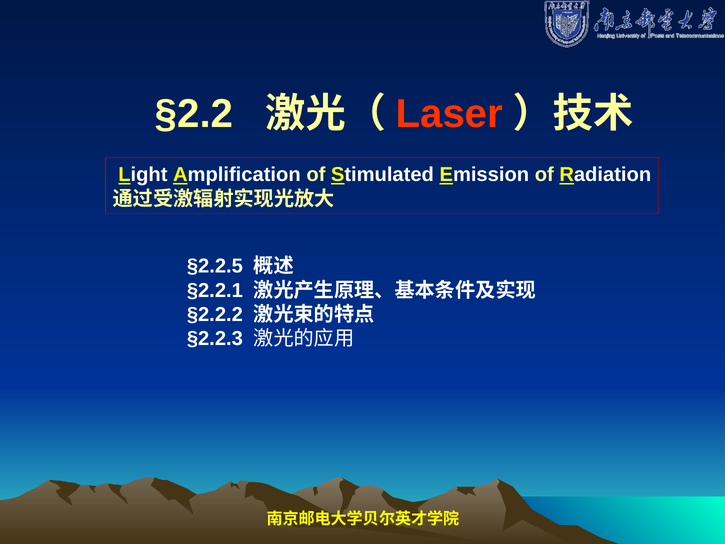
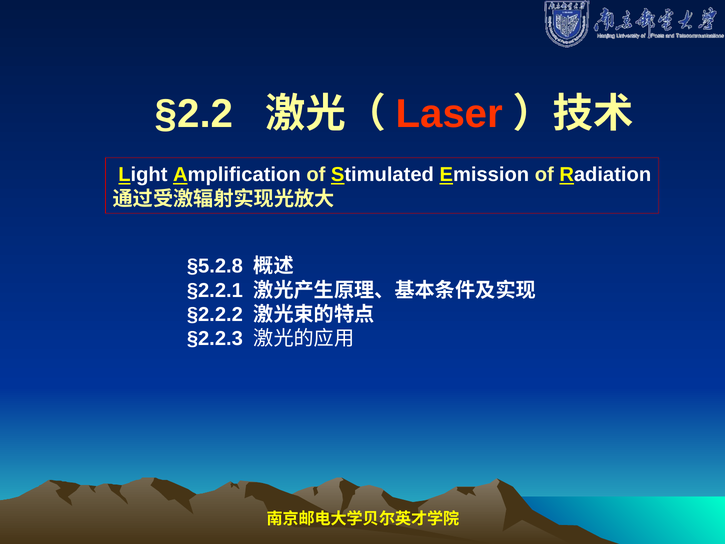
§2.2.5: §2.2.5 -> §5.2.8 (215, 266)
